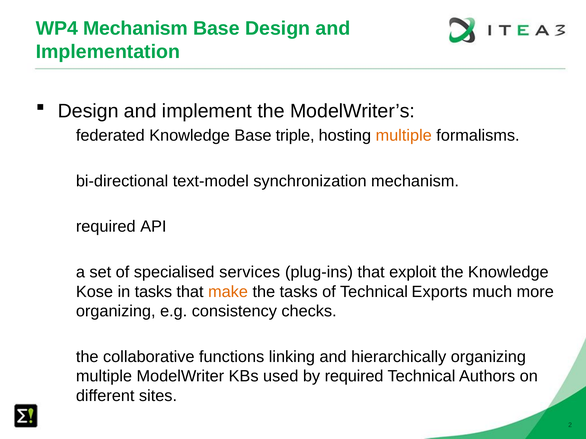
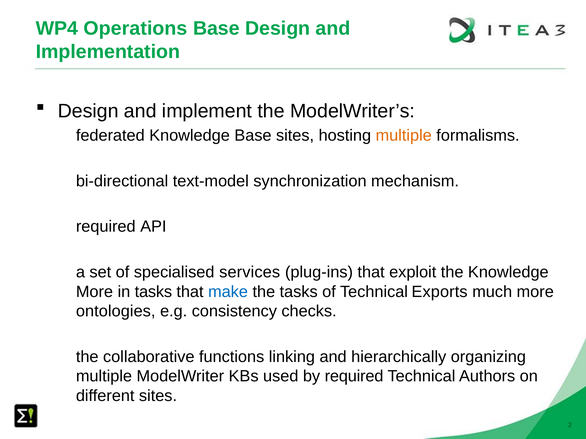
WP4 Mechanism: Mechanism -> Operations (135, 28)
Base triple: triple -> sites (295, 136)
Kose: Kose -> More (94, 292)
make colour: orange -> blue (228, 292)
organizing: organizing -> ontologies (116, 312)
